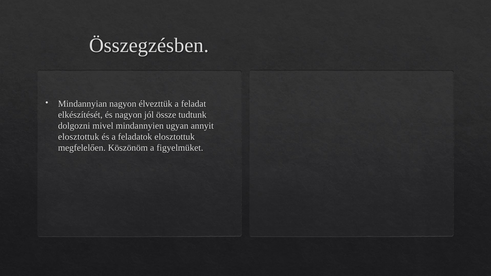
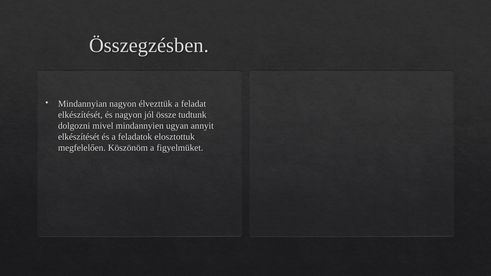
elosztottuk: elosztottuk -> elkészítését (79, 137)
